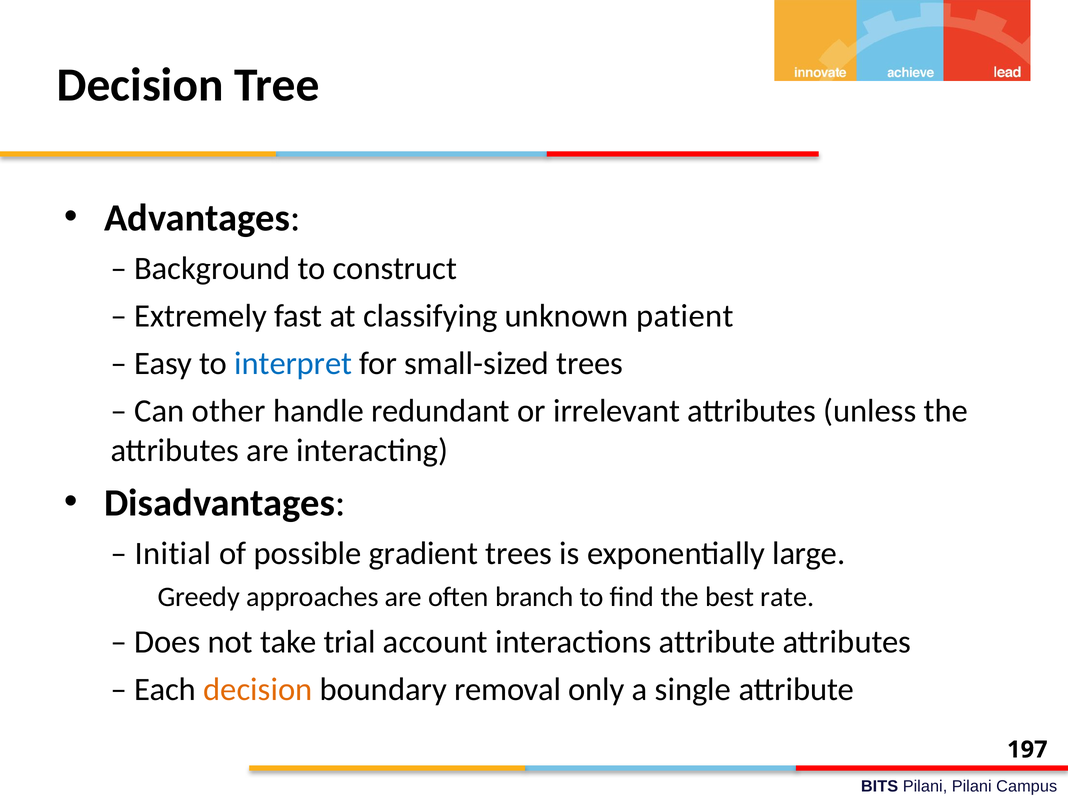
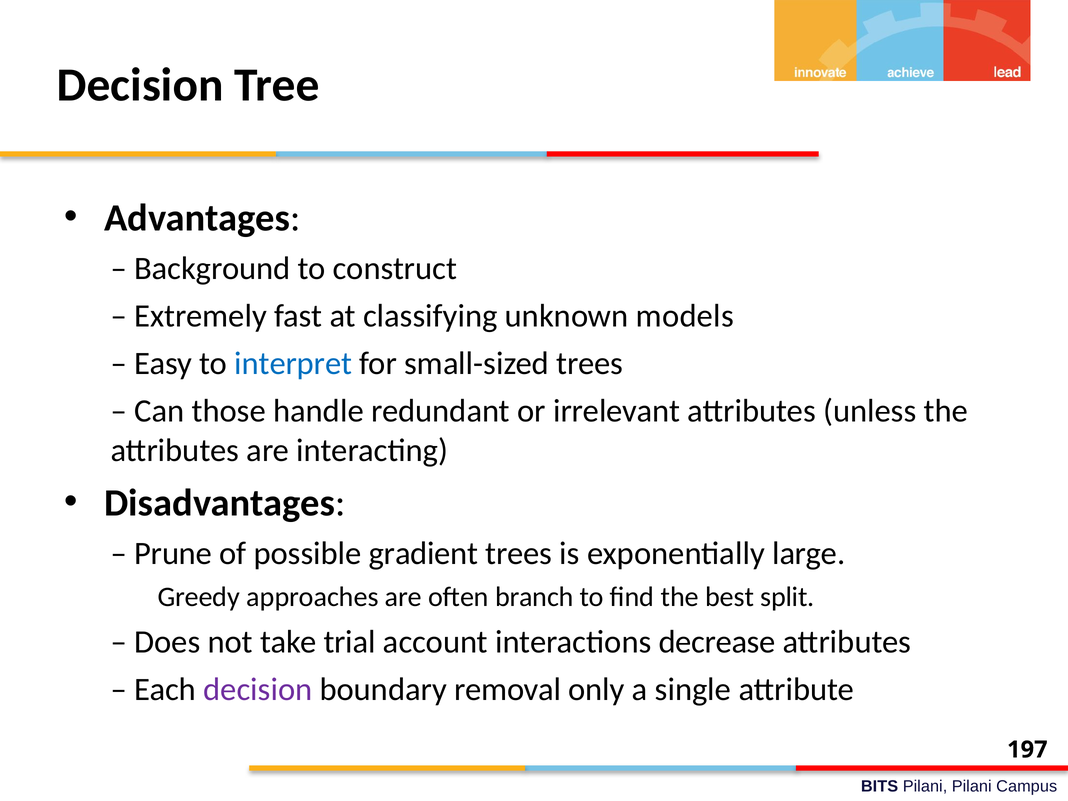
patient: patient -> models (685, 316)
other: other -> those (229, 411)
Initial: Initial -> Prune (173, 553)
rate: rate -> split (787, 597)
interactions attribute: attribute -> decrease (717, 642)
decision colour: orange -> purple (258, 689)
